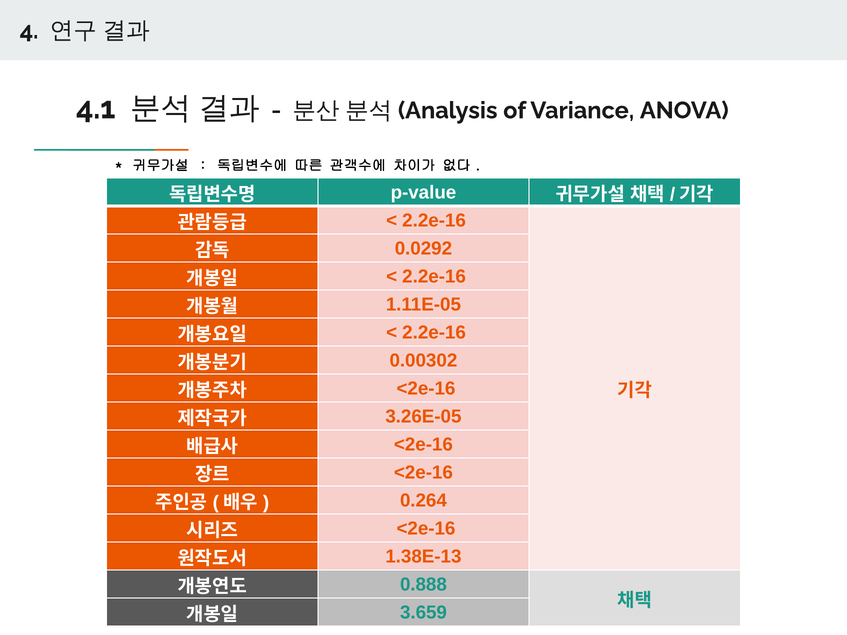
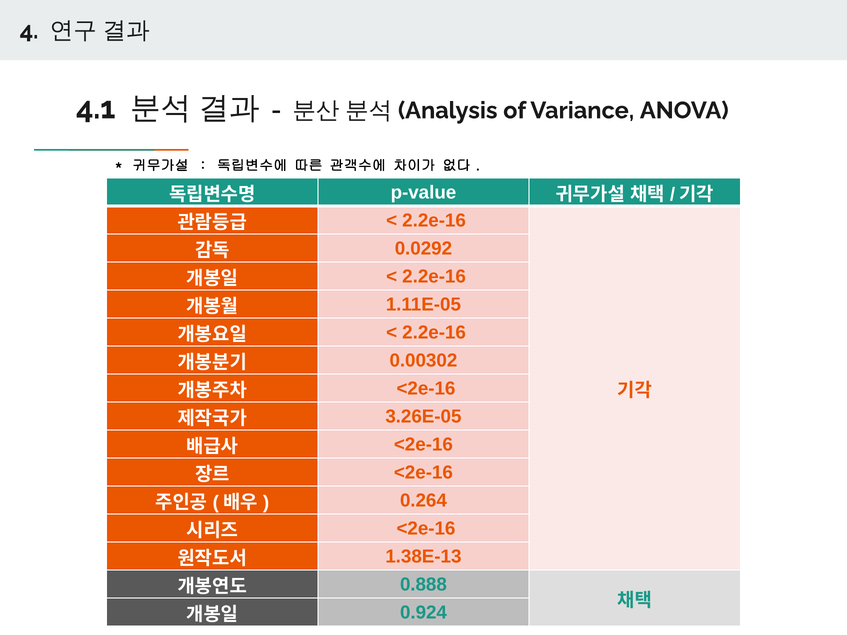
3.659: 3.659 -> 0.924 (423, 613)
